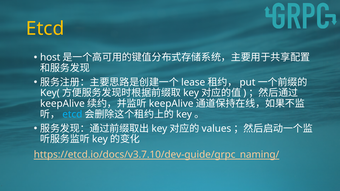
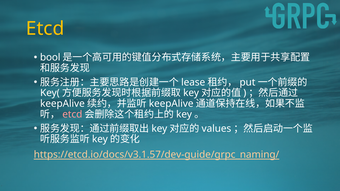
host: host -> bool (50, 57)
etcd colour: light blue -> pink (72, 114)
https://etcd.io/docs/v3.7.10/dev-guide/grpc_naming/: https://etcd.io/docs/v3.7.10/dev-guide/grpc_naming/ -> https://etcd.io/docs/v3.1.57/dev-guide/grpc_naming/ (157, 155)
